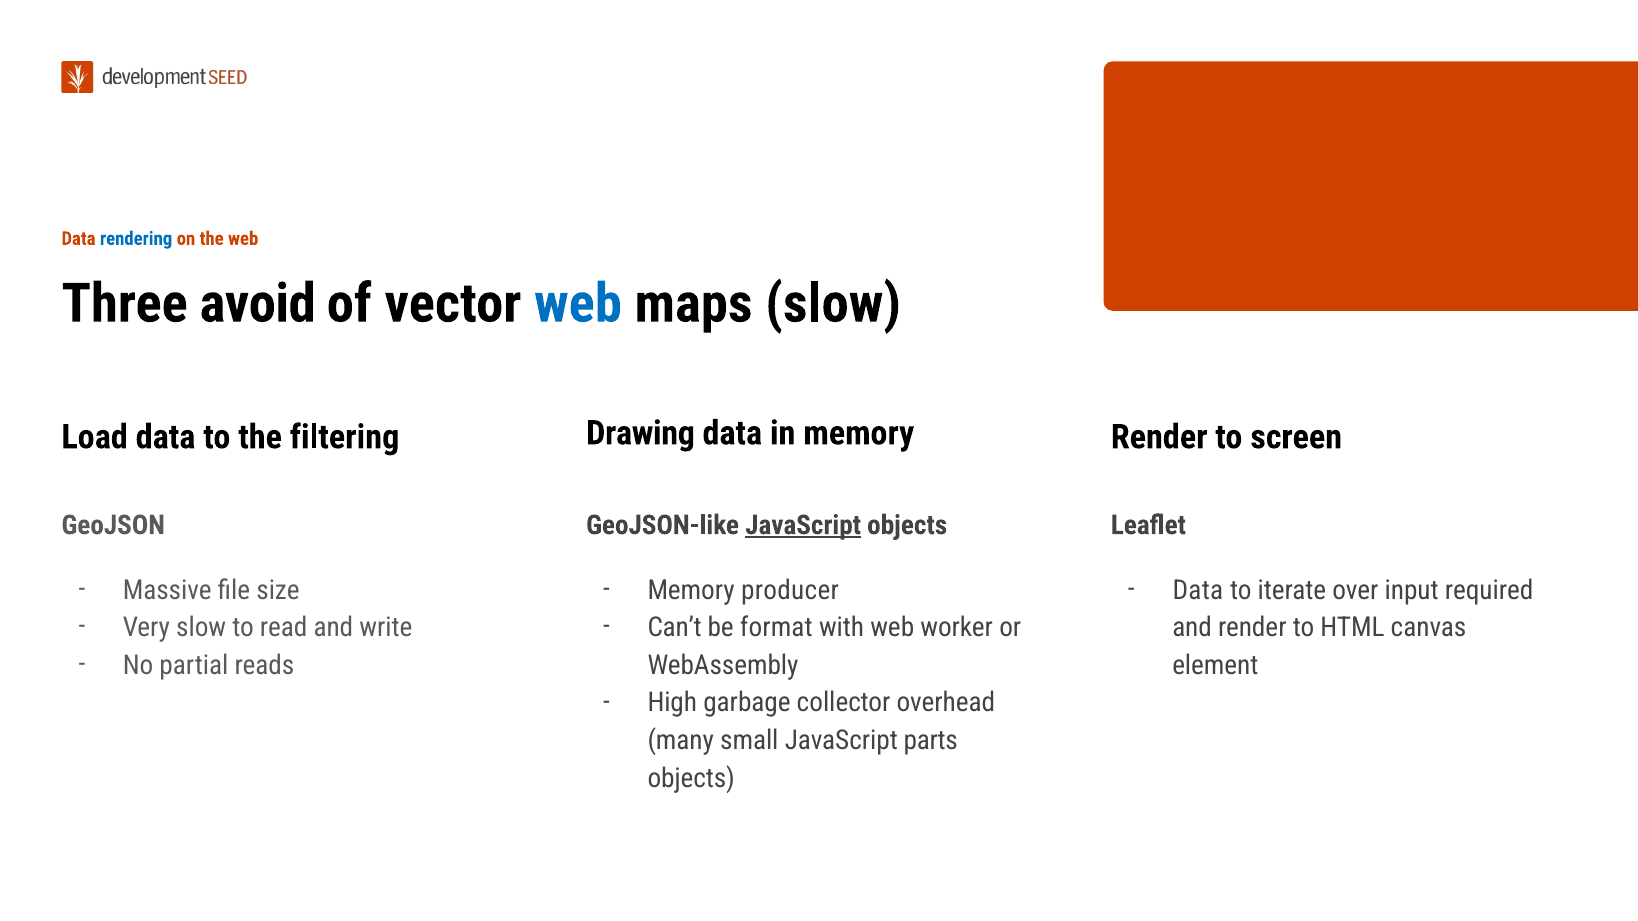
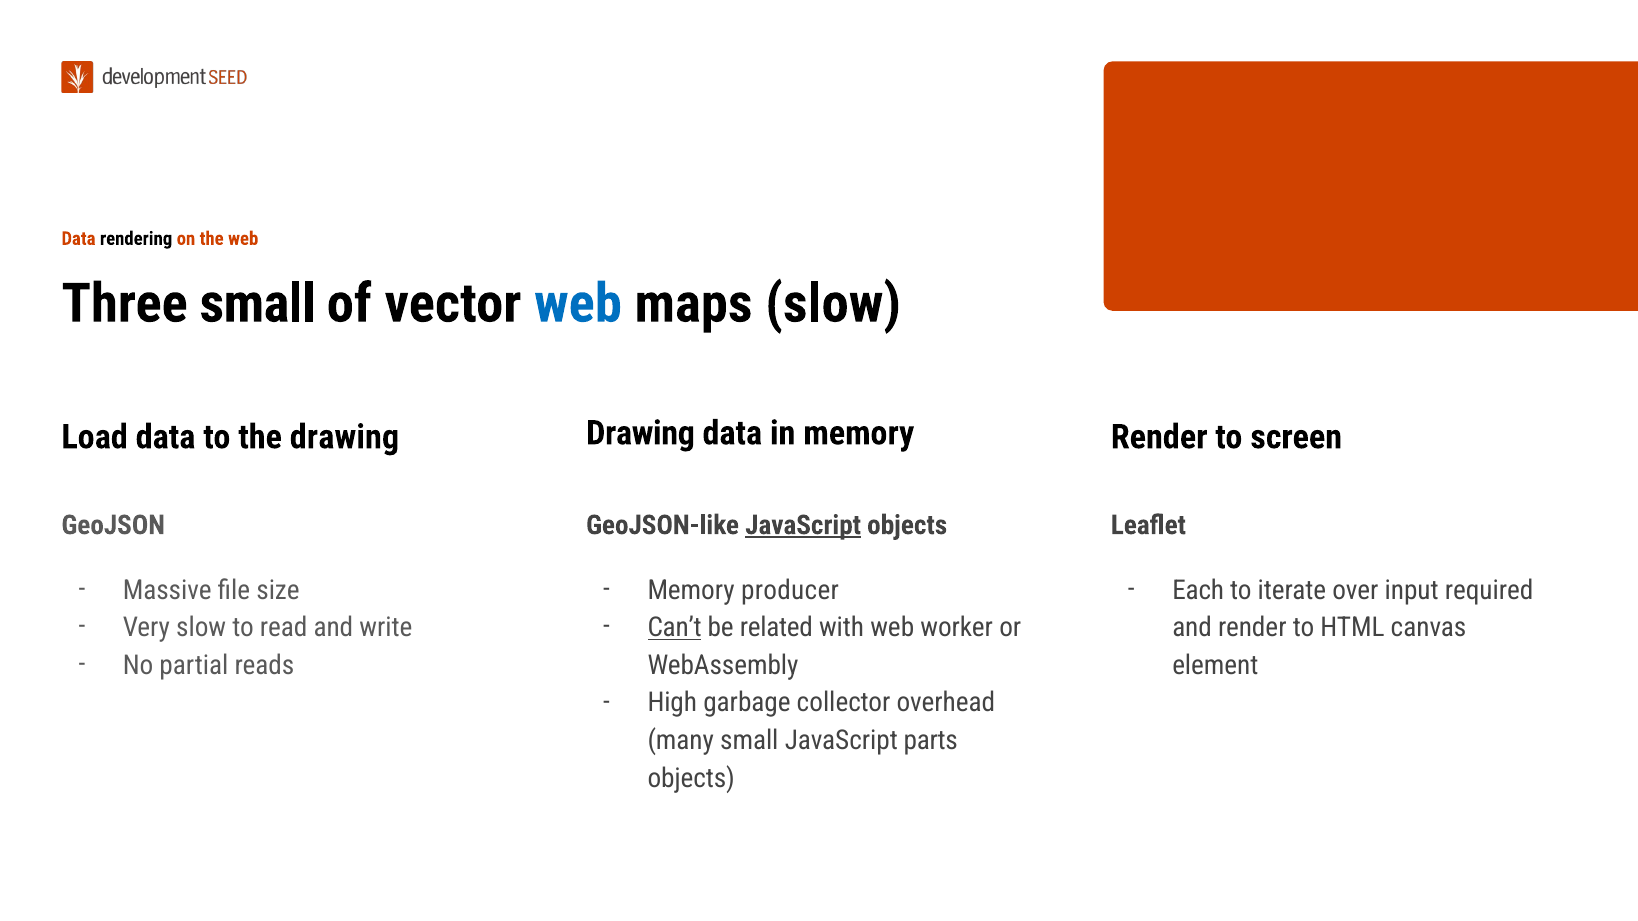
rendering colour: blue -> black (136, 239)
Three avoid: avoid -> small (258, 304)
the filtering: filtering -> drawing (344, 437)
Data: Data -> Each (1198, 590)
Can’t underline: none -> present (675, 628)
format: format -> related (776, 628)
